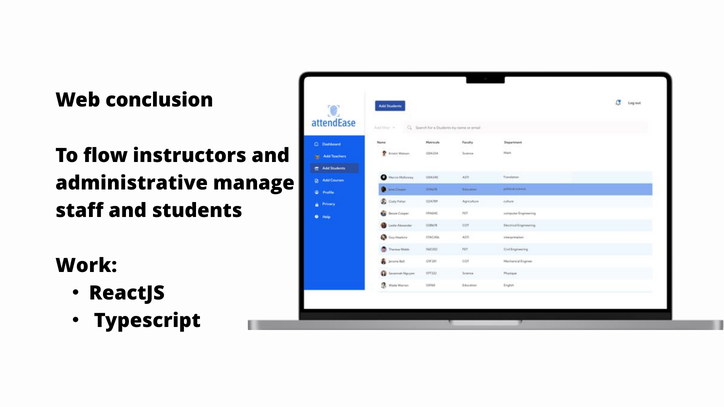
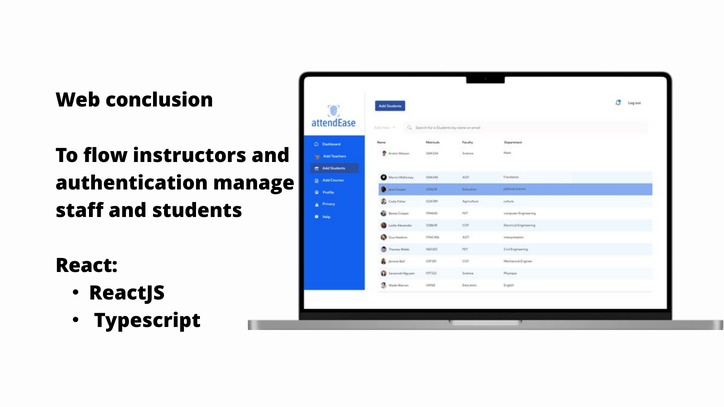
administrative: administrative -> authentication (132, 183)
Work: Work -> React (86, 266)
